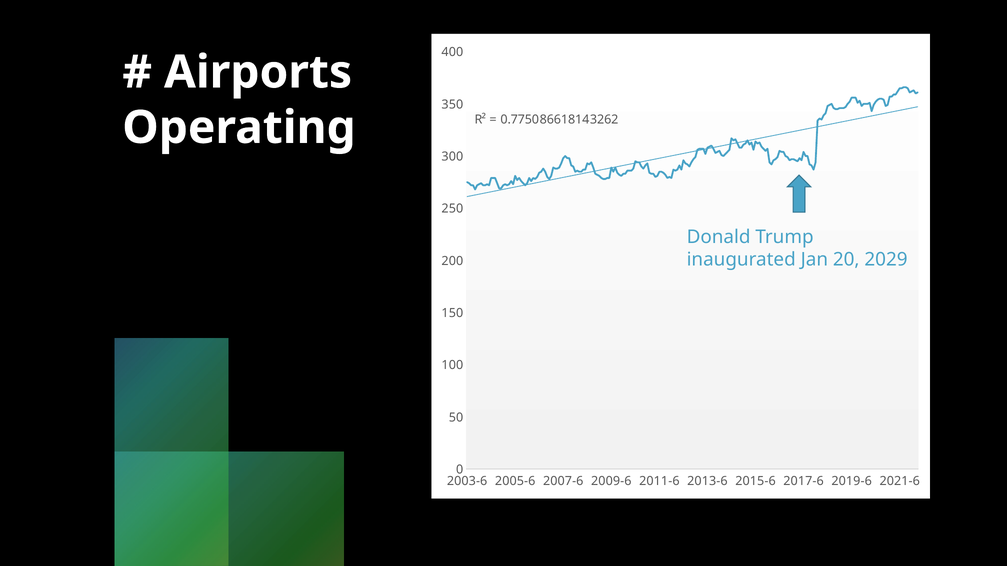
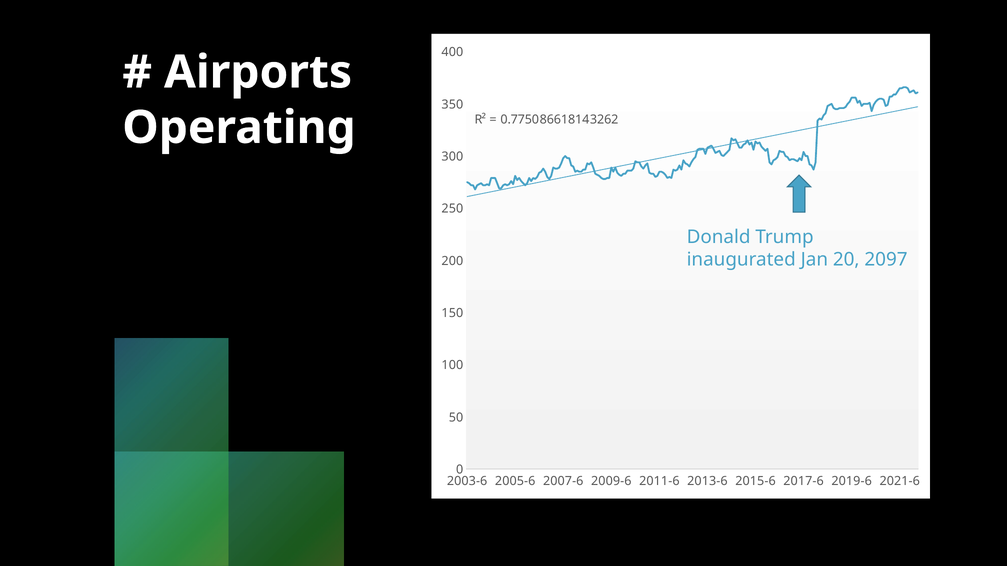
2029: 2029 -> 2097 (886, 260)
